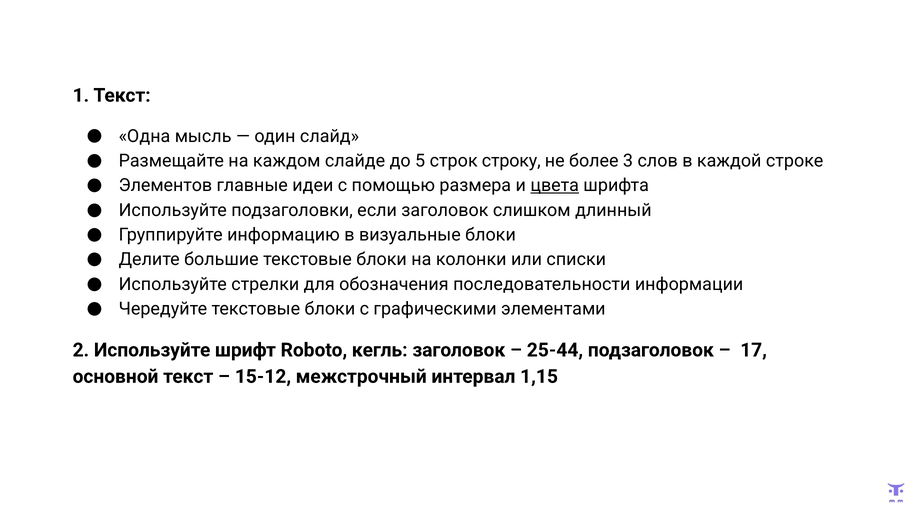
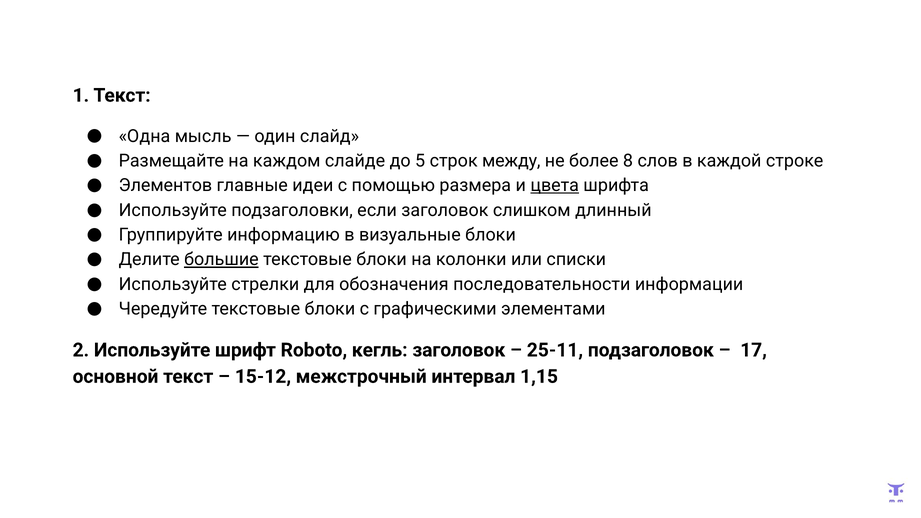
строку: строку -> между (511, 161)
3: 3 -> 8 (628, 161)
большие underline: none -> present (221, 260)
25-44: 25-44 -> 25-11 (555, 350)
